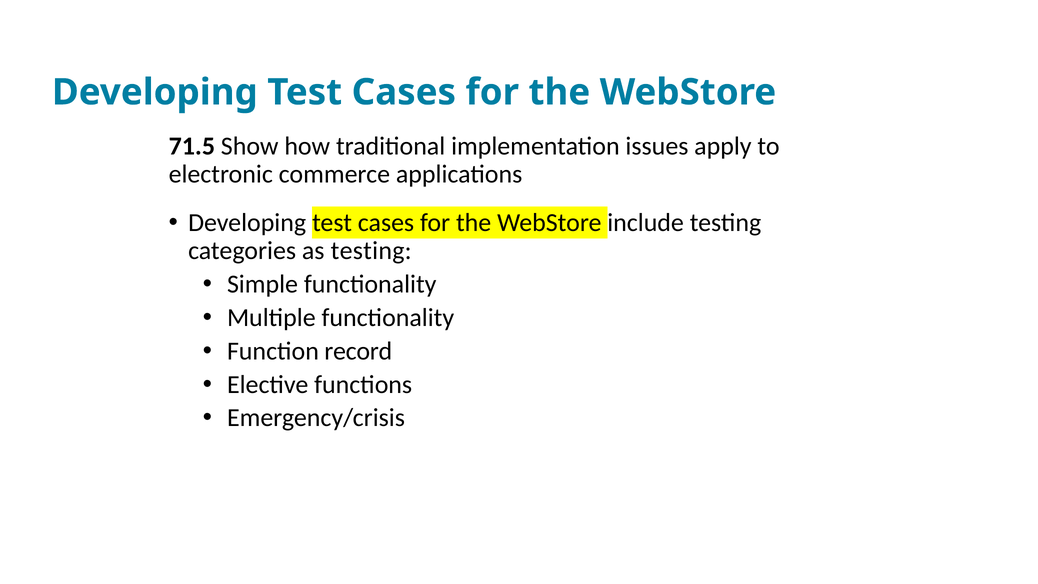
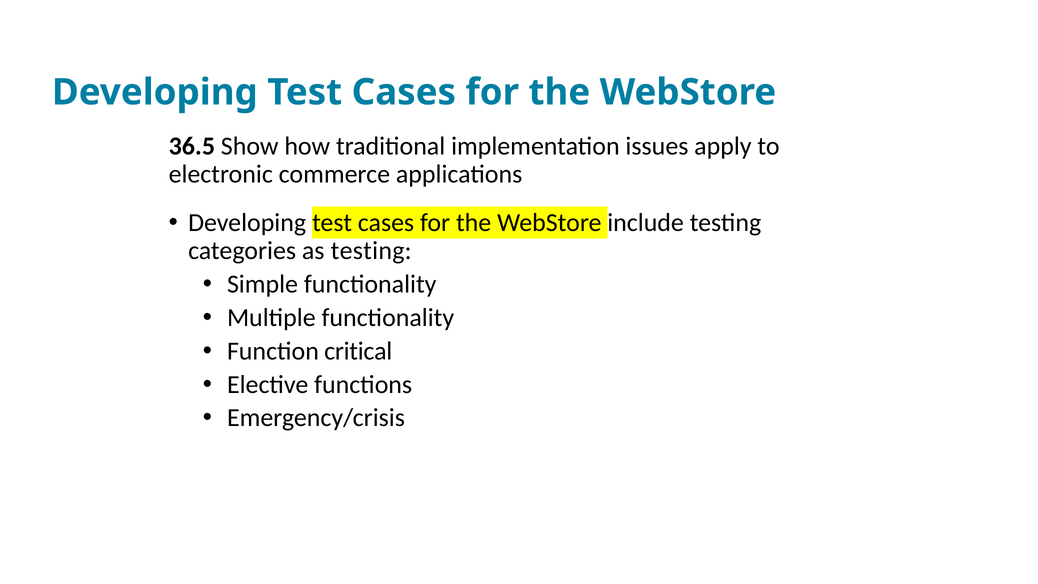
71.5: 71.5 -> 36.5 (192, 146)
record: record -> critical (358, 351)
